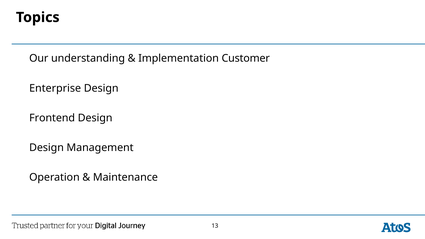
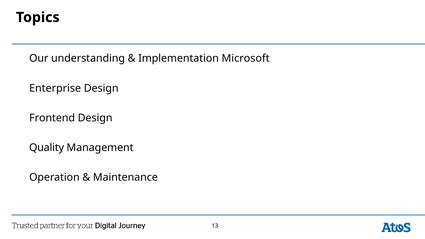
Customer: Customer -> Microsoft (246, 58)
Design: Design -> Quality (47, 148)
